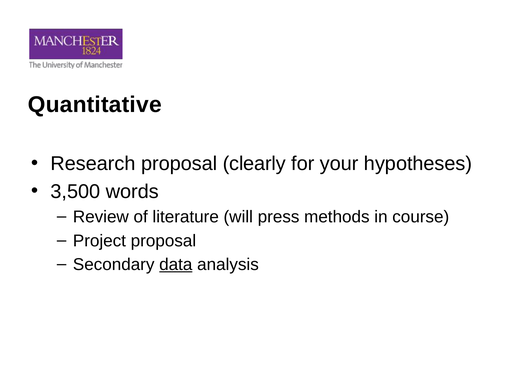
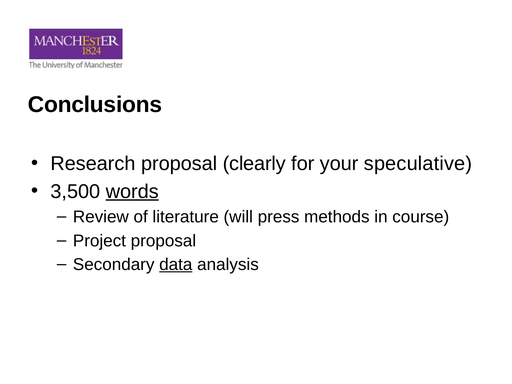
Quantitative: Quantitative -> Conclusions (95, 105)
hypotheses: hypotheses -> speculative (418, 164)
words underline: none -> present (132, 191)
